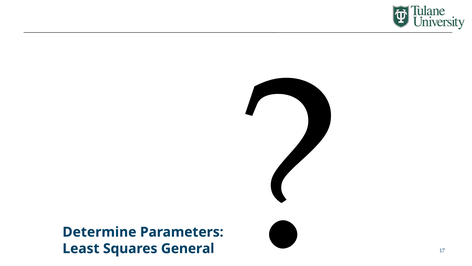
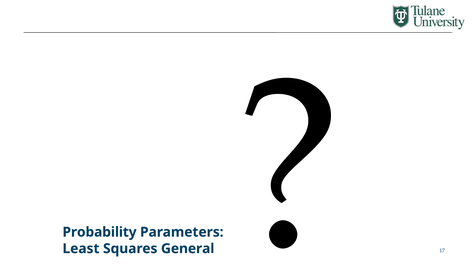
Determine: Determine -> Probability (100, 232)
